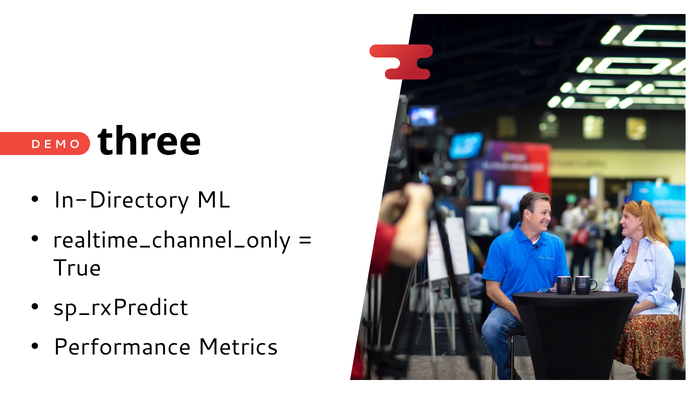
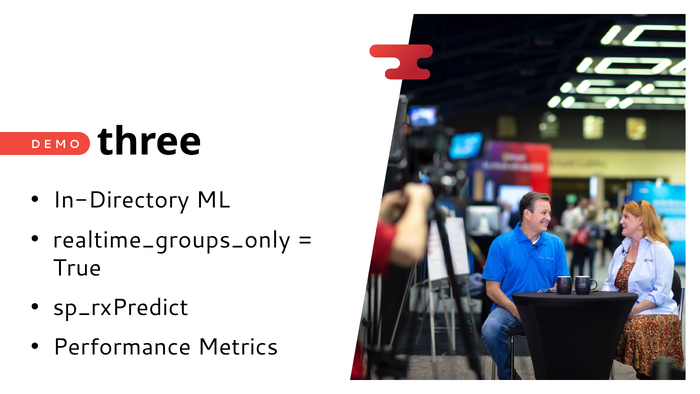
realtime_channel_only: realtime_channel_only -> realtime_groups_only (172, 240)
